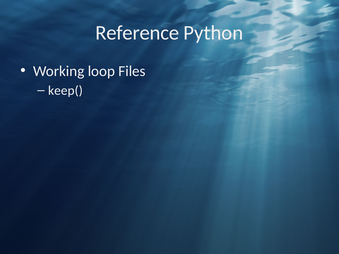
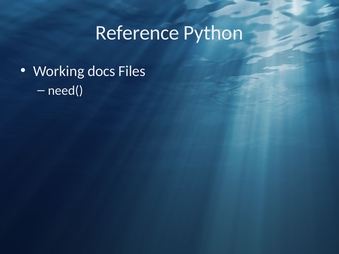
loop: loop -> docs (101, 71)
keep(: keep( -> need( (65, 91)
